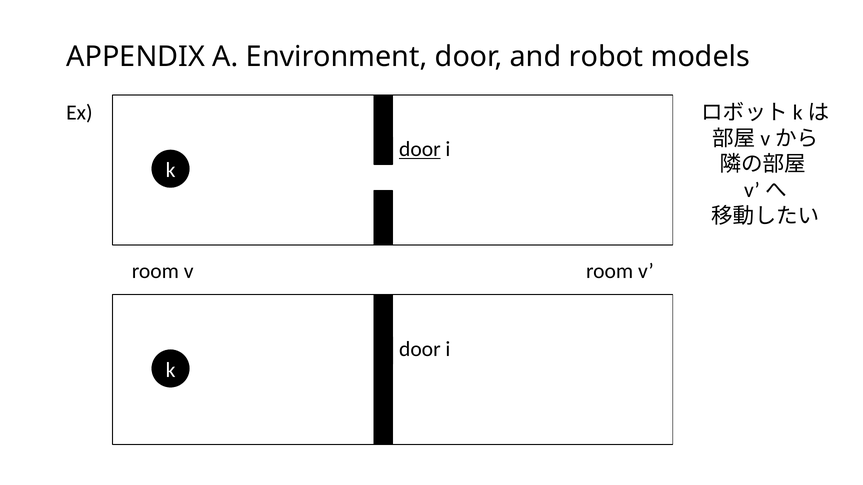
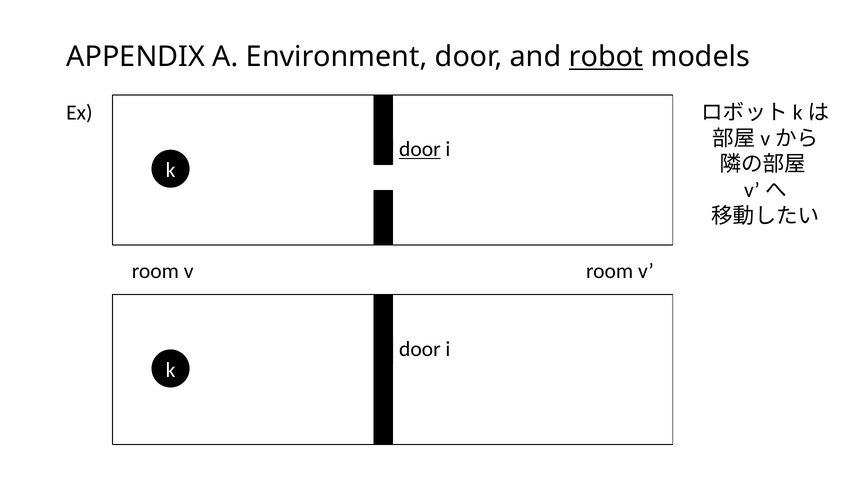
robot underline: none -> present (606, 57)
